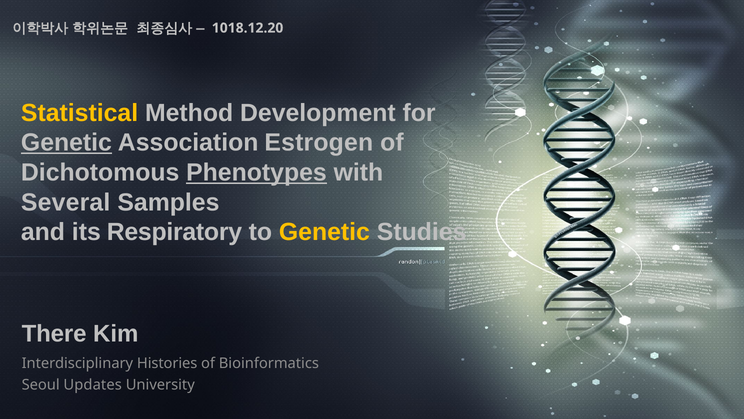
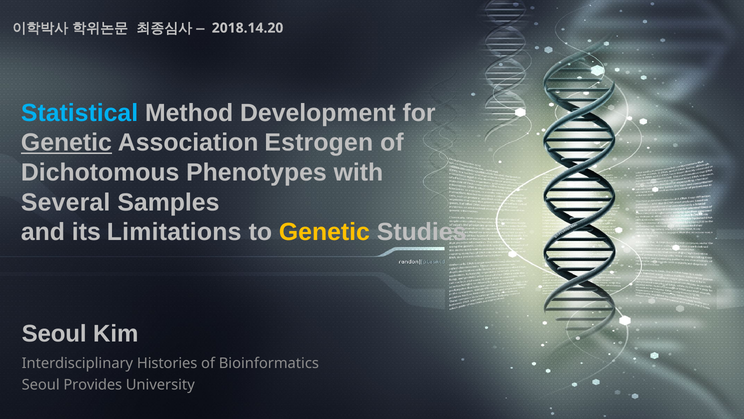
1018.12.20: 1018.12.20 -> 2018.14.20 (248, 28)
Statistical colour: yellow -> light blue (80, 113)
Phenotypes underline: present -> none (256, 172)
Respiratory: Respiratory -> Limitations (174, 232)
There: There -> Seoul (54, 334)
Updates: Updates -> Provides (93, 384)
